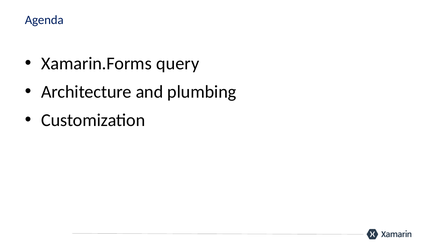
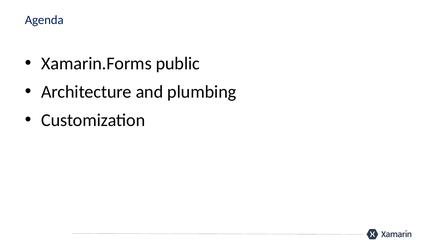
query: query -> public (178, 63)
